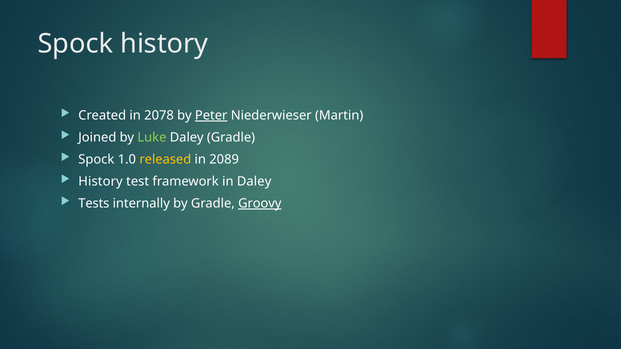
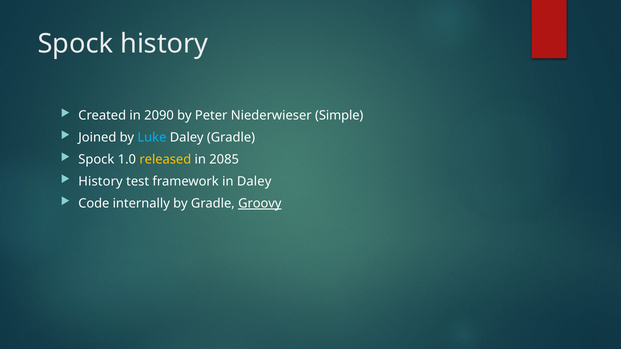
2078: 2078 -> 2090 (159, 116)
Peter underline: present -> none (211, 116)
Martin: Martin -> Simple (339, 116)
Luke colour: light green -> light blue (152, 138)
2089: 2089 -> 2085 (224, 160)
Tests: Tests -> Code (94, 204)
